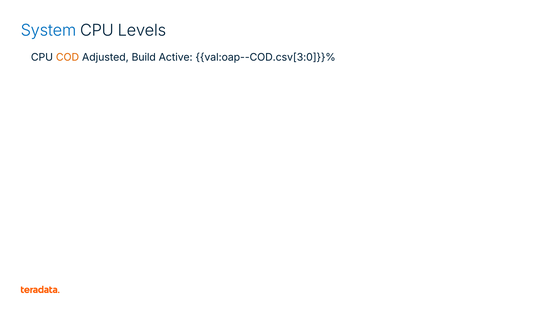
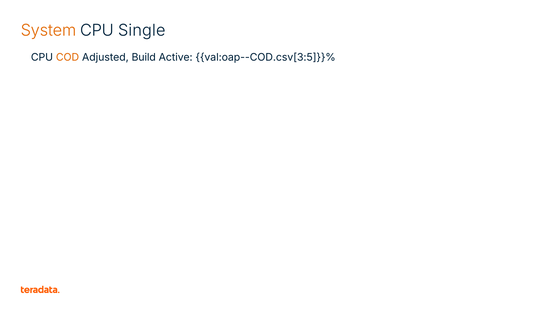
System colour: blue -> orange (49, 30)
Levels: Levels -> Single (142, 30)
val:oap--COD.csv[3:0]}}%: val:oap--COD.csv[3:0]}}% -> val:oap--COD.csv[3:5]}}% (266, 57)
